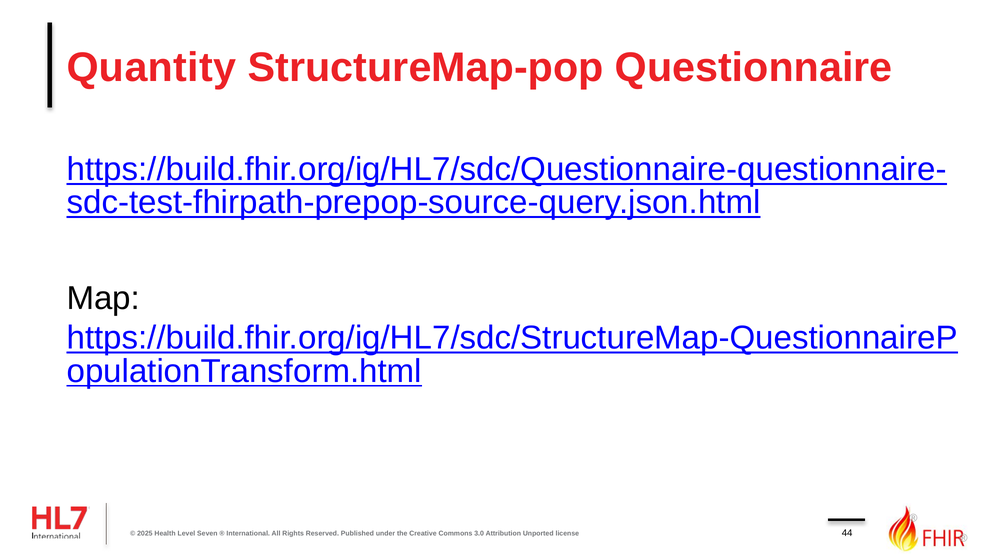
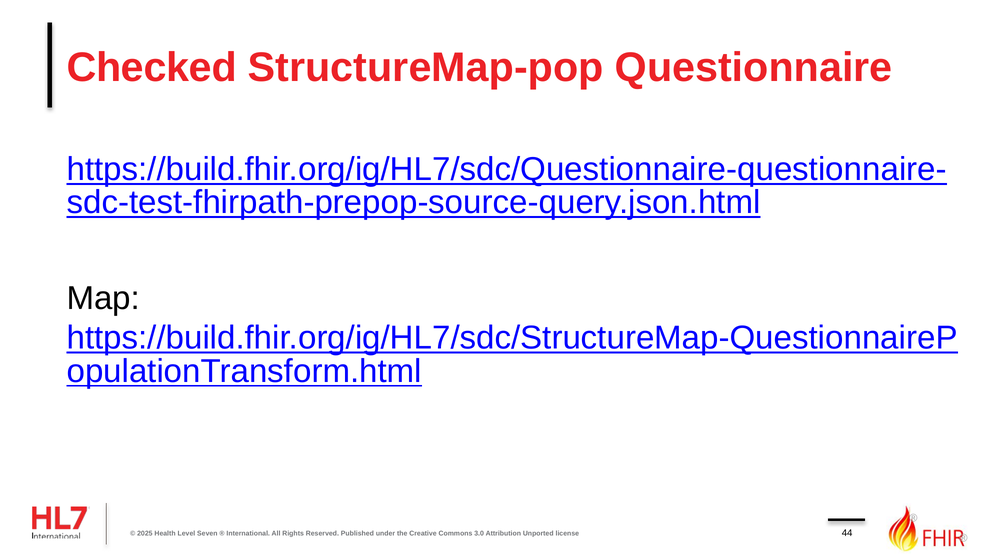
Quantity: Quantity -> Checked (152, 68)
